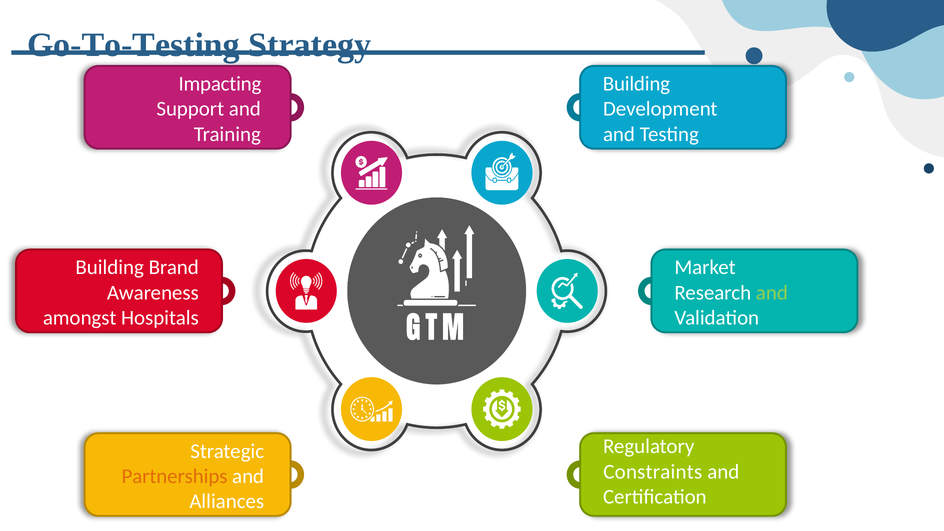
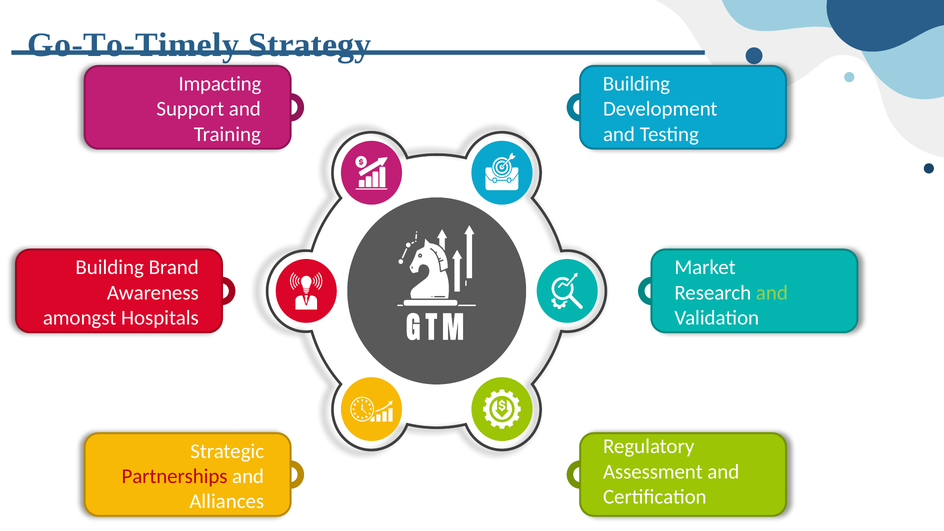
Go-To-Testing: Go-To-Testing -> Go-To-Timely (133, 45)
Constraints: Constraints -> Assessment (653, 472)
Partnerships colour: orange -> red (175, 476)
